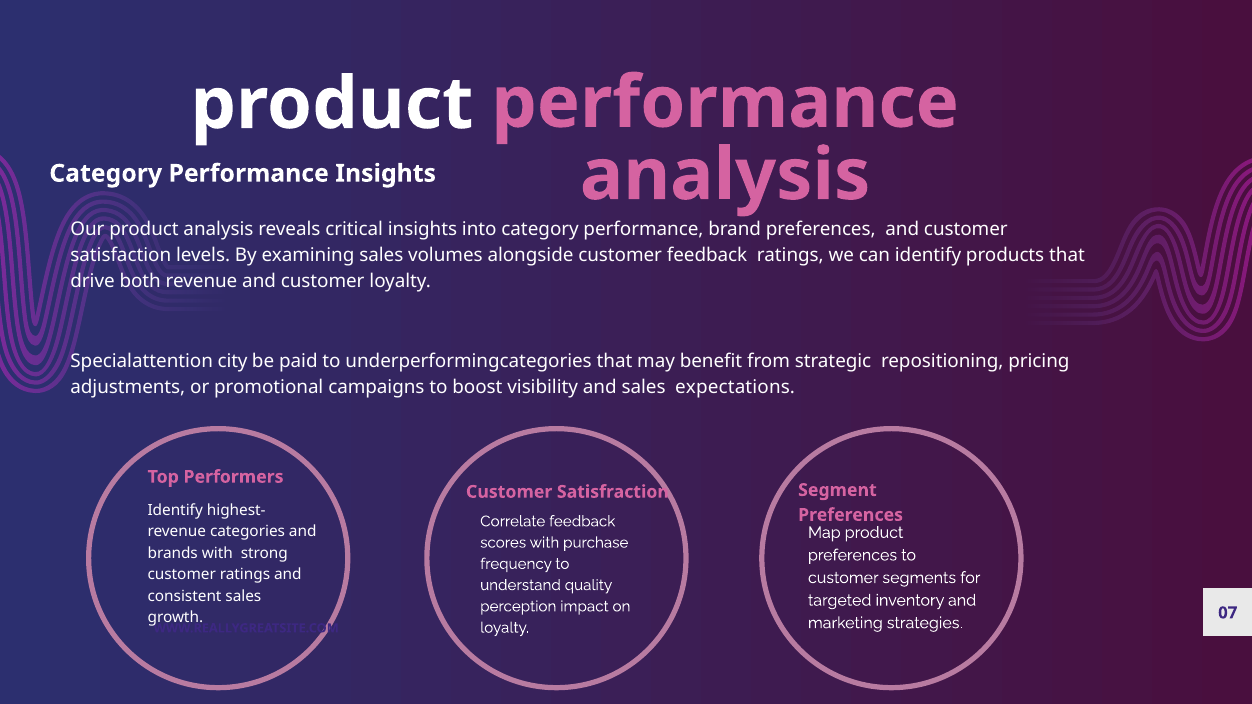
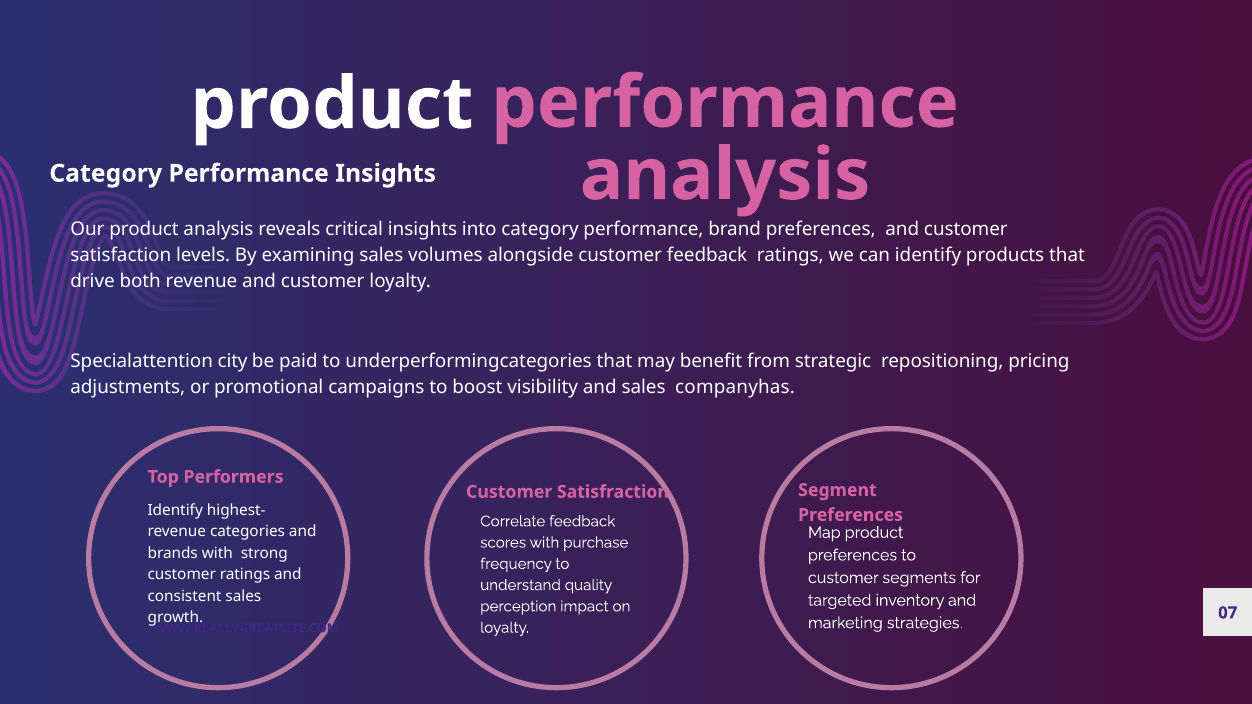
expectations: expectations -> companyhas (735, 387)
